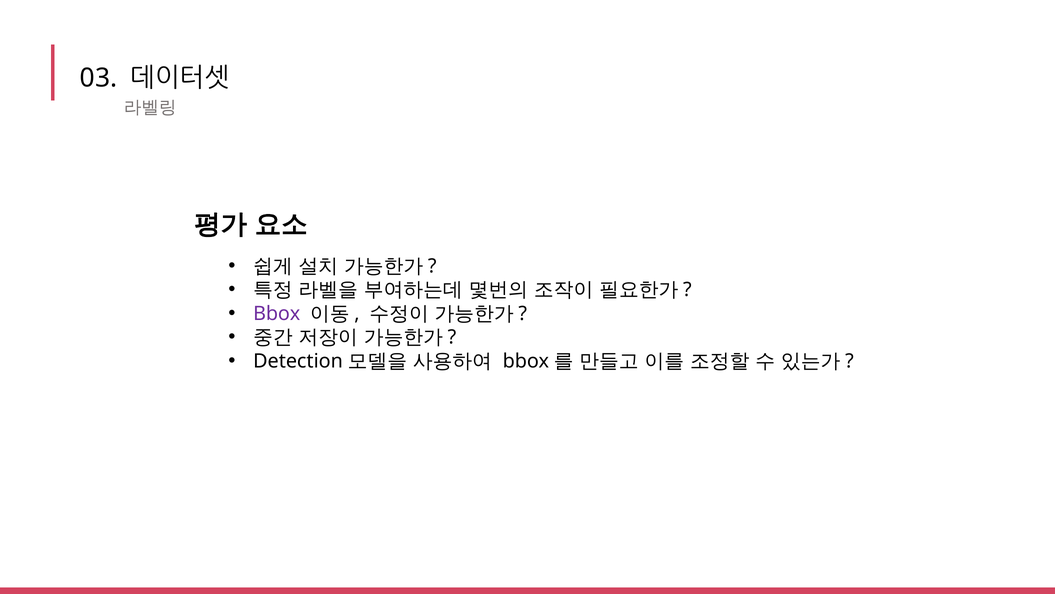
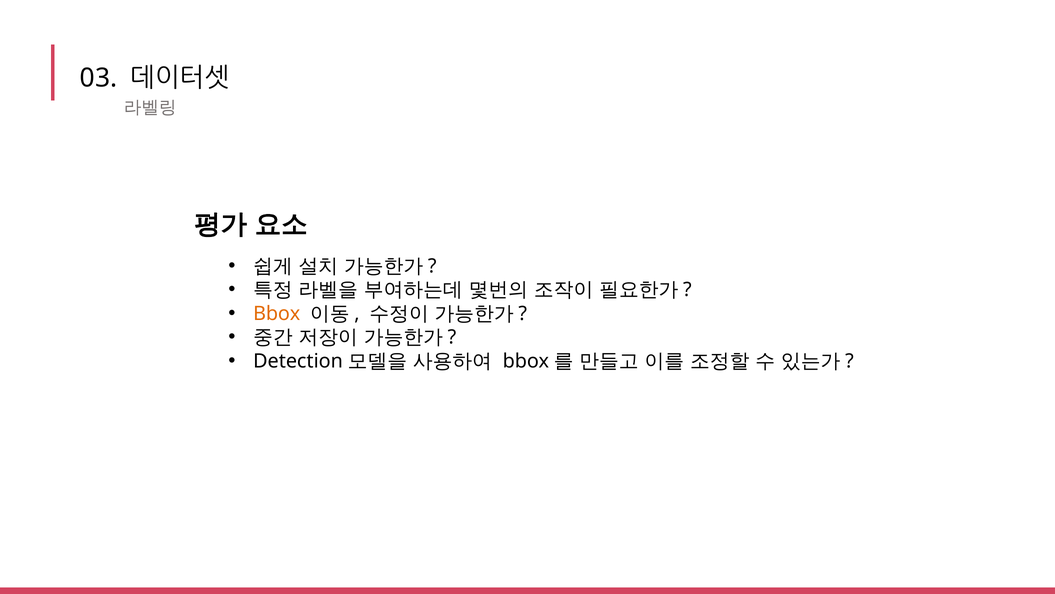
Bbox colour: purple -> orange (277, 313)
